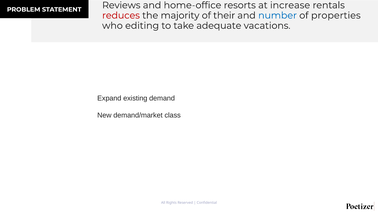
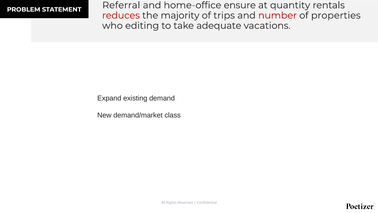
Reviews: Reviews -> Referral (121, 5)
resorts: resorts -> ensure (240, 5)
increase: increase -> quantity (290, 5)
their: their -> trips (224, 15)
number colour: blue -> red (278, 15)
